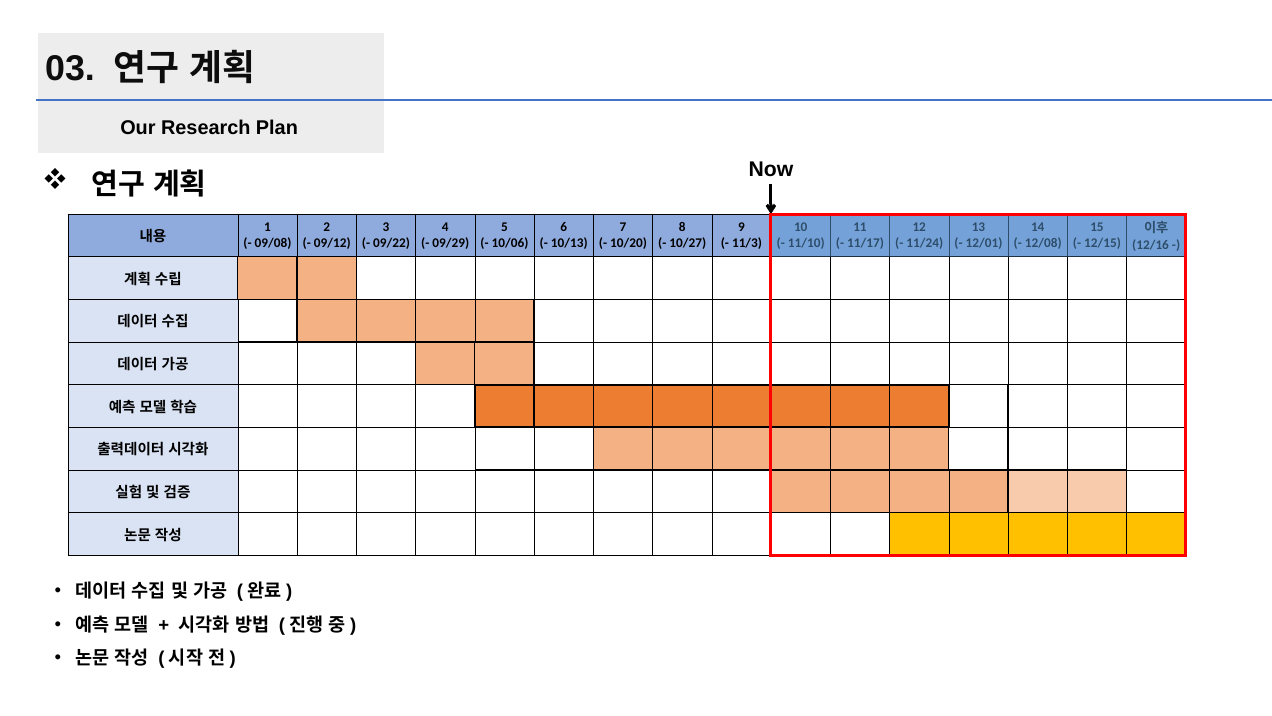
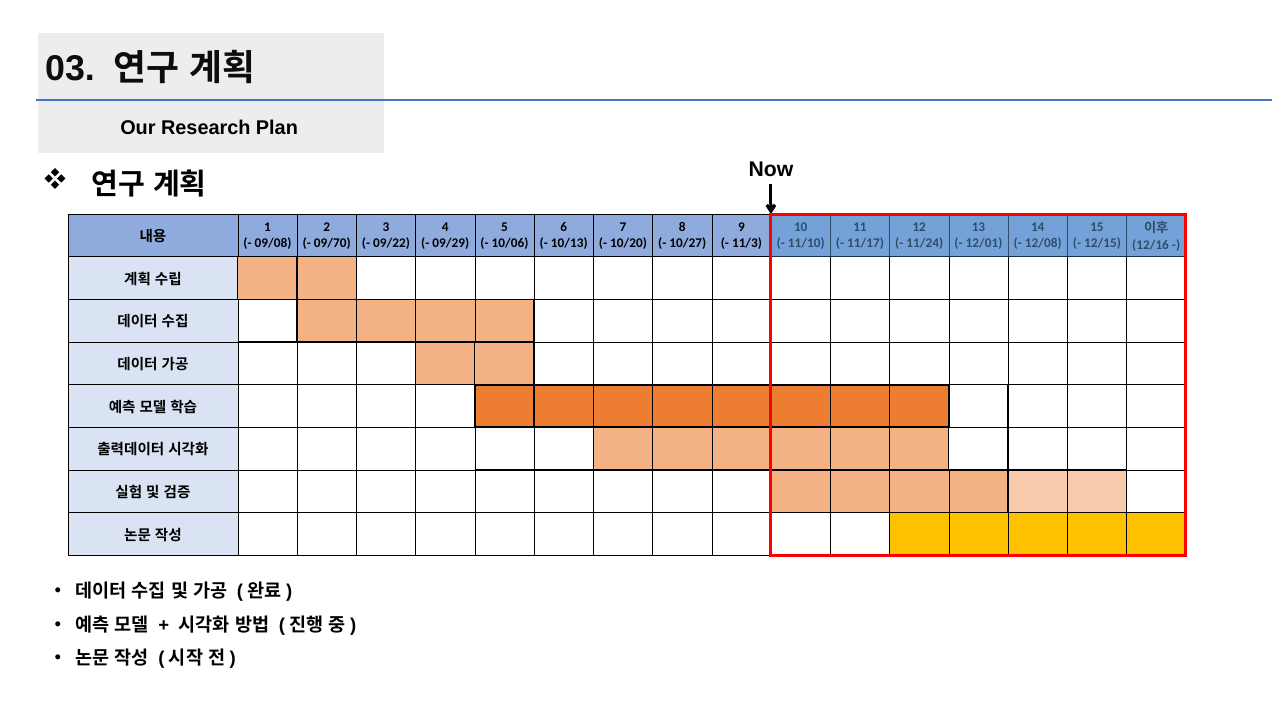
09/12: 09/12 -> 09/70 (332, 243)
